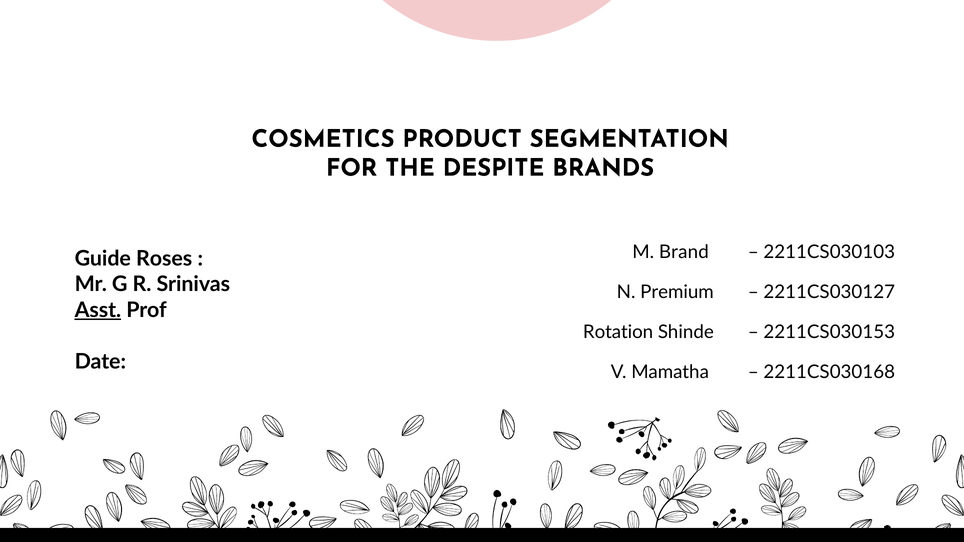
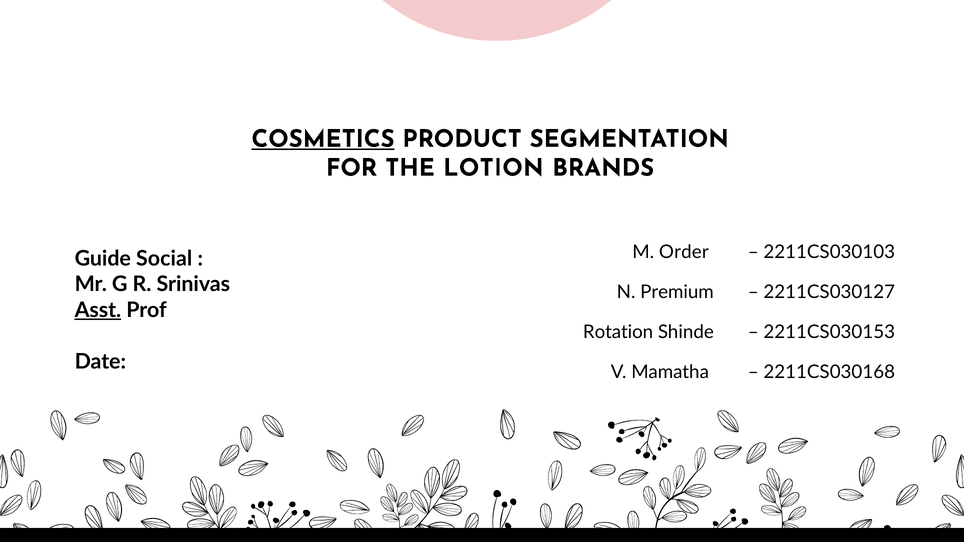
COSMETICS underline: none -> present (323, 139)
DESPITE: DESPITE -> LOTION (493, 168)
Brand: Brand -> Order (684, 252)
Roses: Roses -> Social (164, 259)
